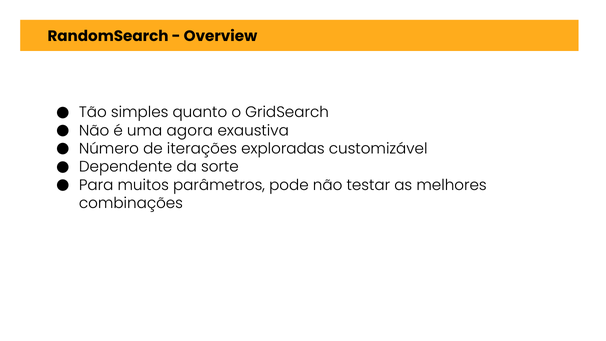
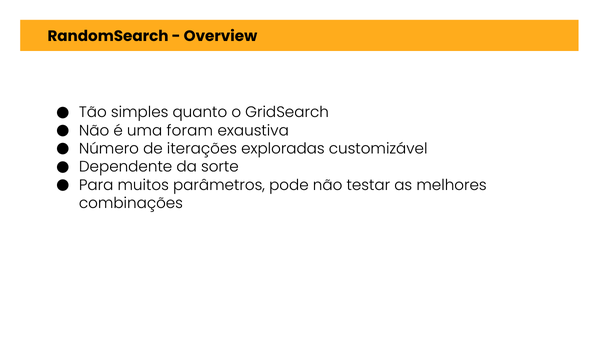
agora: agora -> foram (190, 130)
